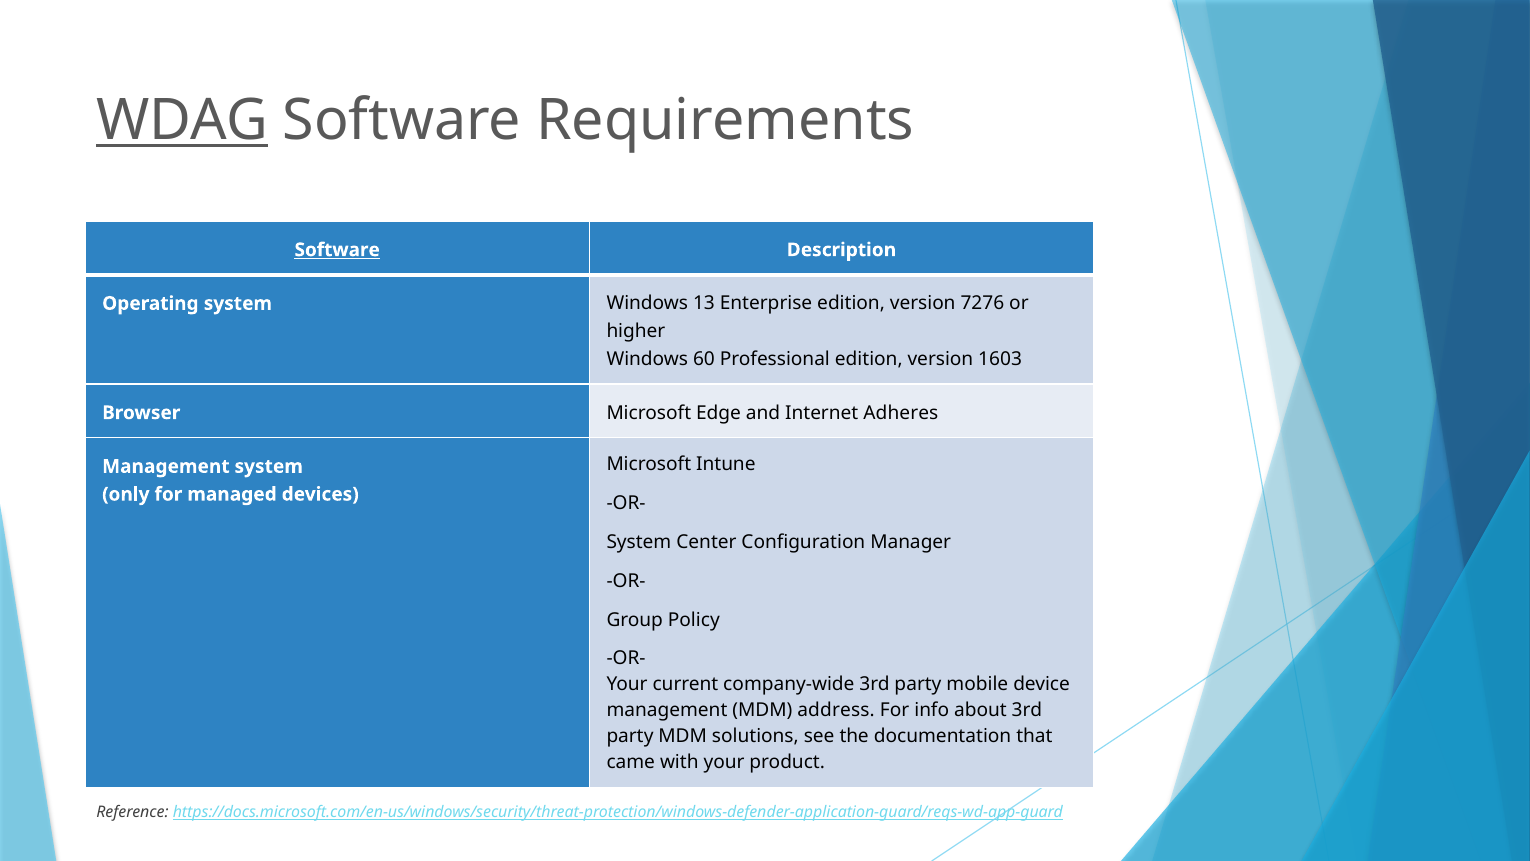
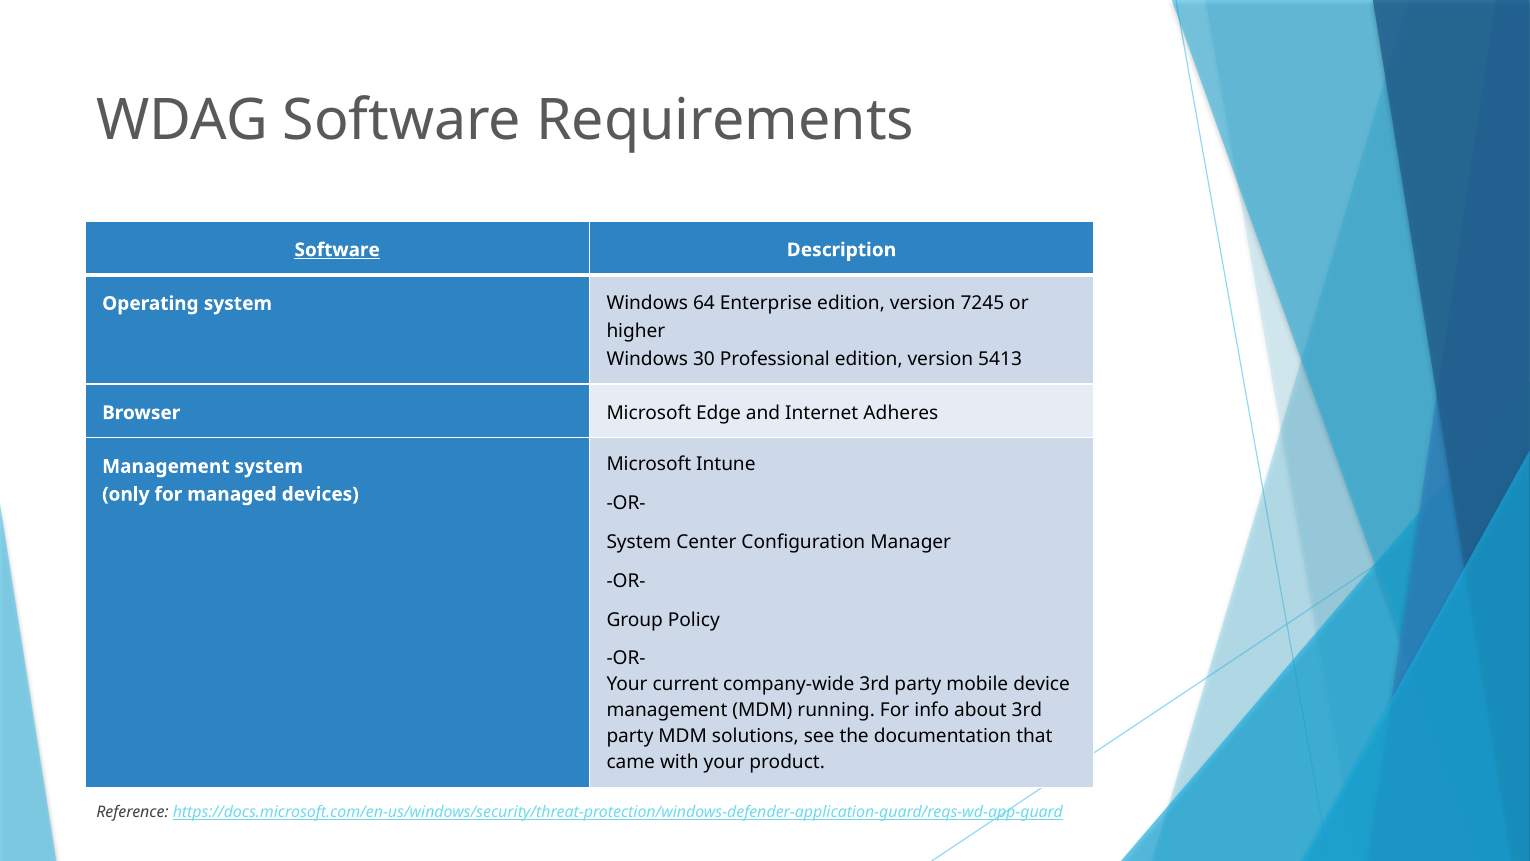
WDAG underline: present -> none (182, 121)
13: 13 -> 64 (704, 303)
7276: 7276 -> 7245 (982, 303)
60: 60 -> 30 (704, 359)
1603: 1603 -> 5413 (1000, 359)
address: address -> running (836, 710)
